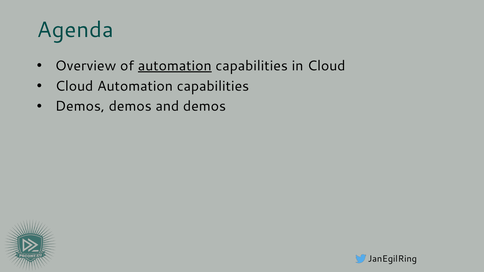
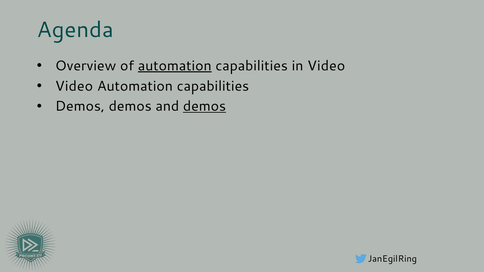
in Cloud: Cloud -> Video (326, 66)
Cloud: Cloud -> Video (74, 86)
demos underline: none -> present (205, 106)
